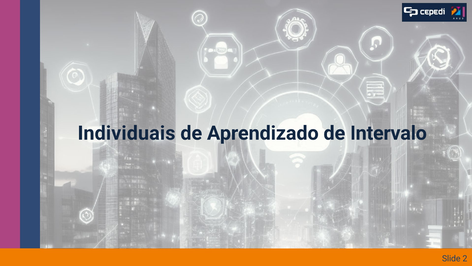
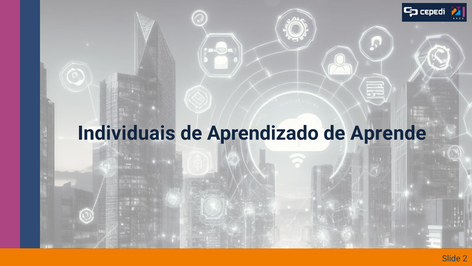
Intervalo: Intervalo -> Aprende (388, 133)
